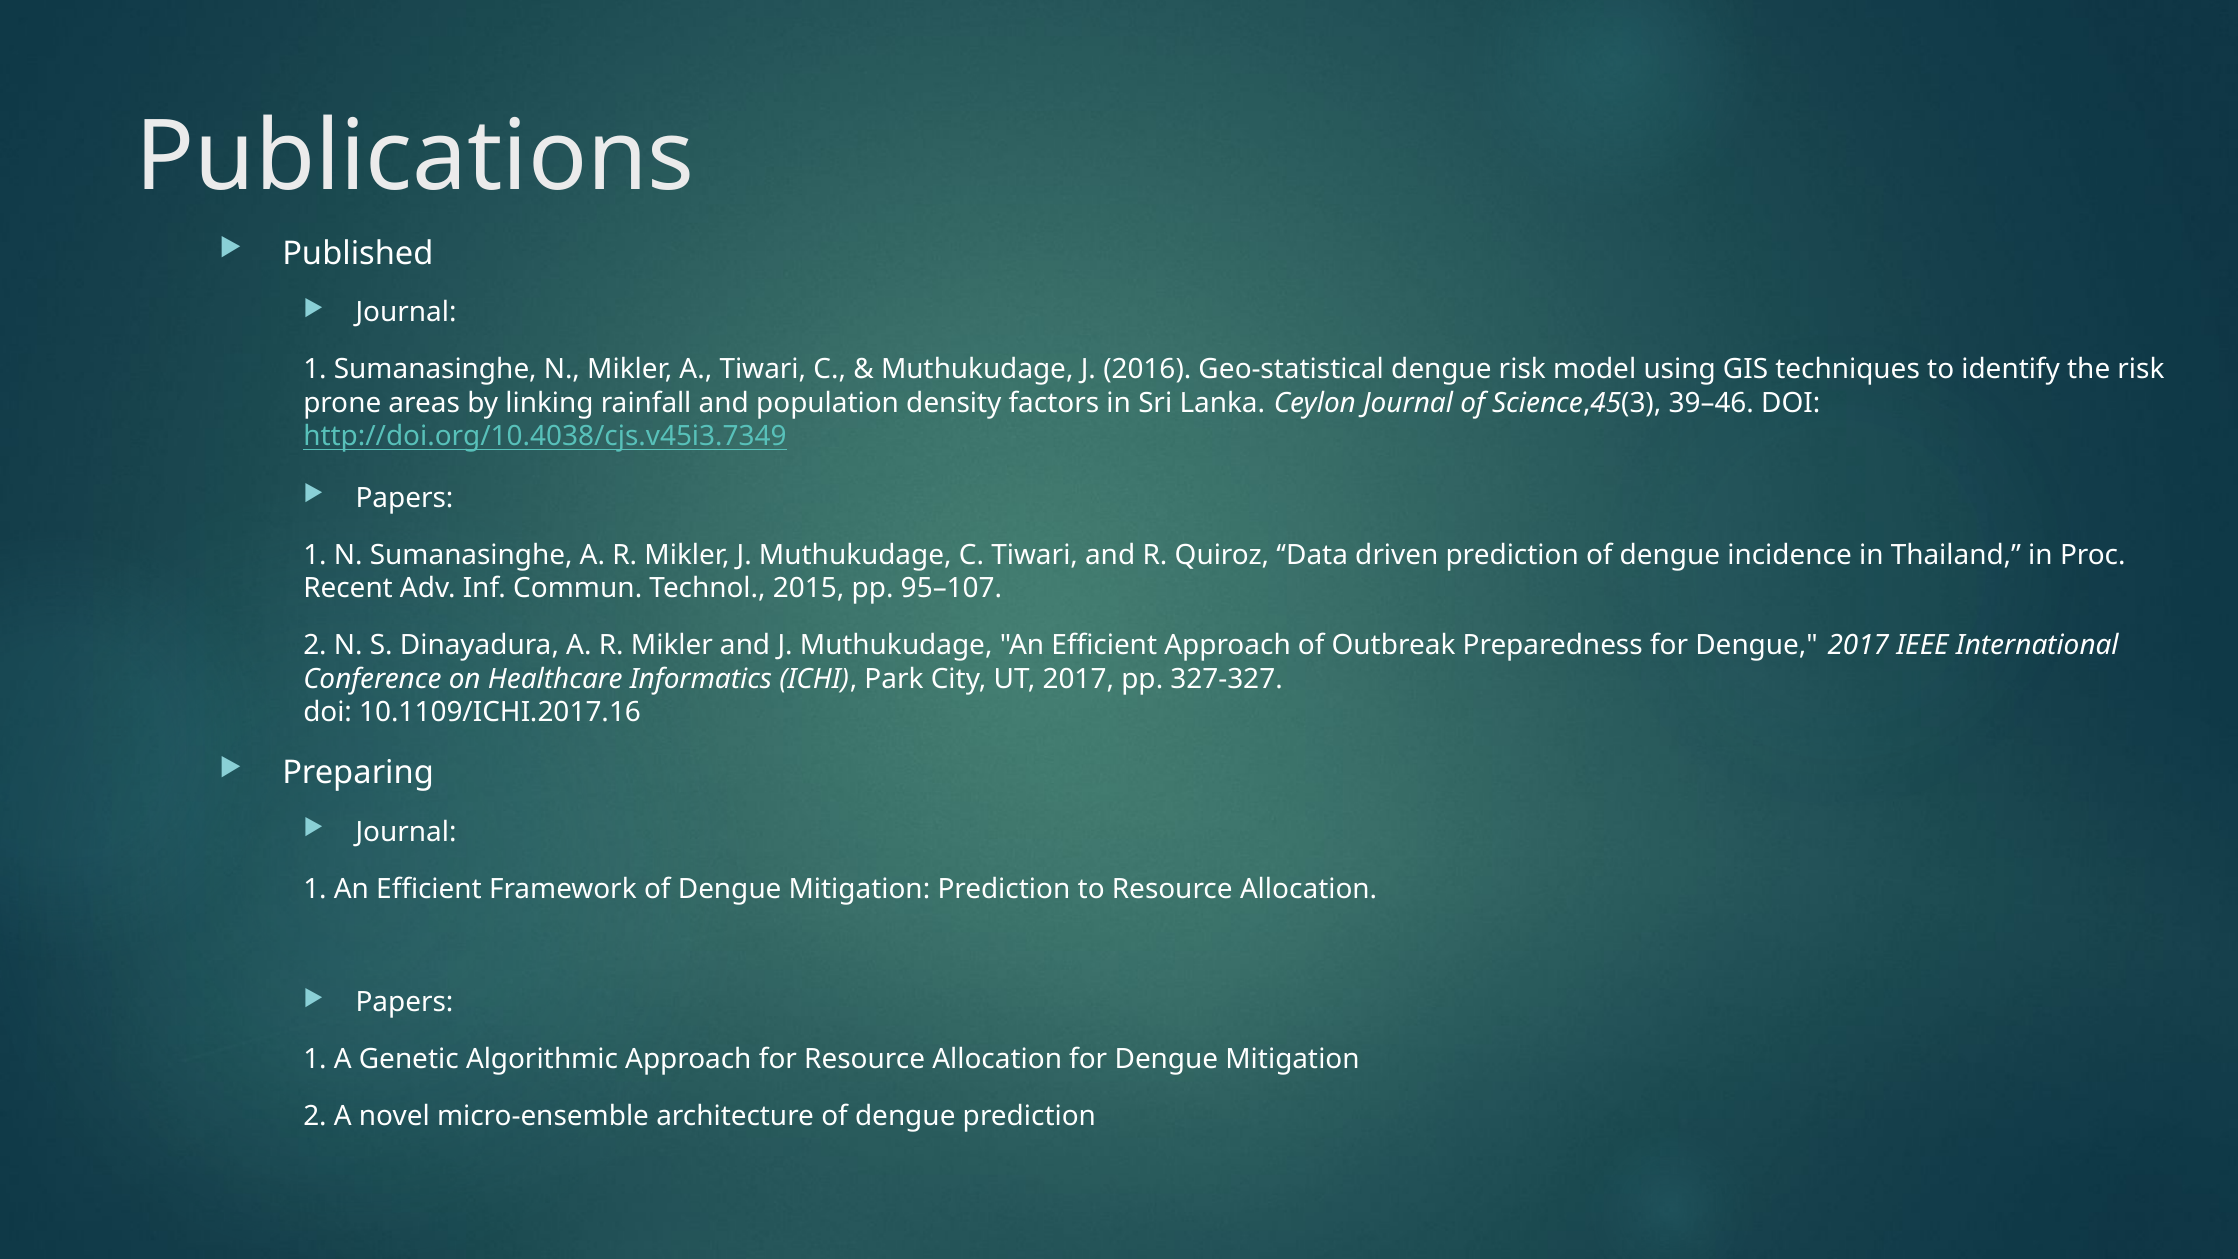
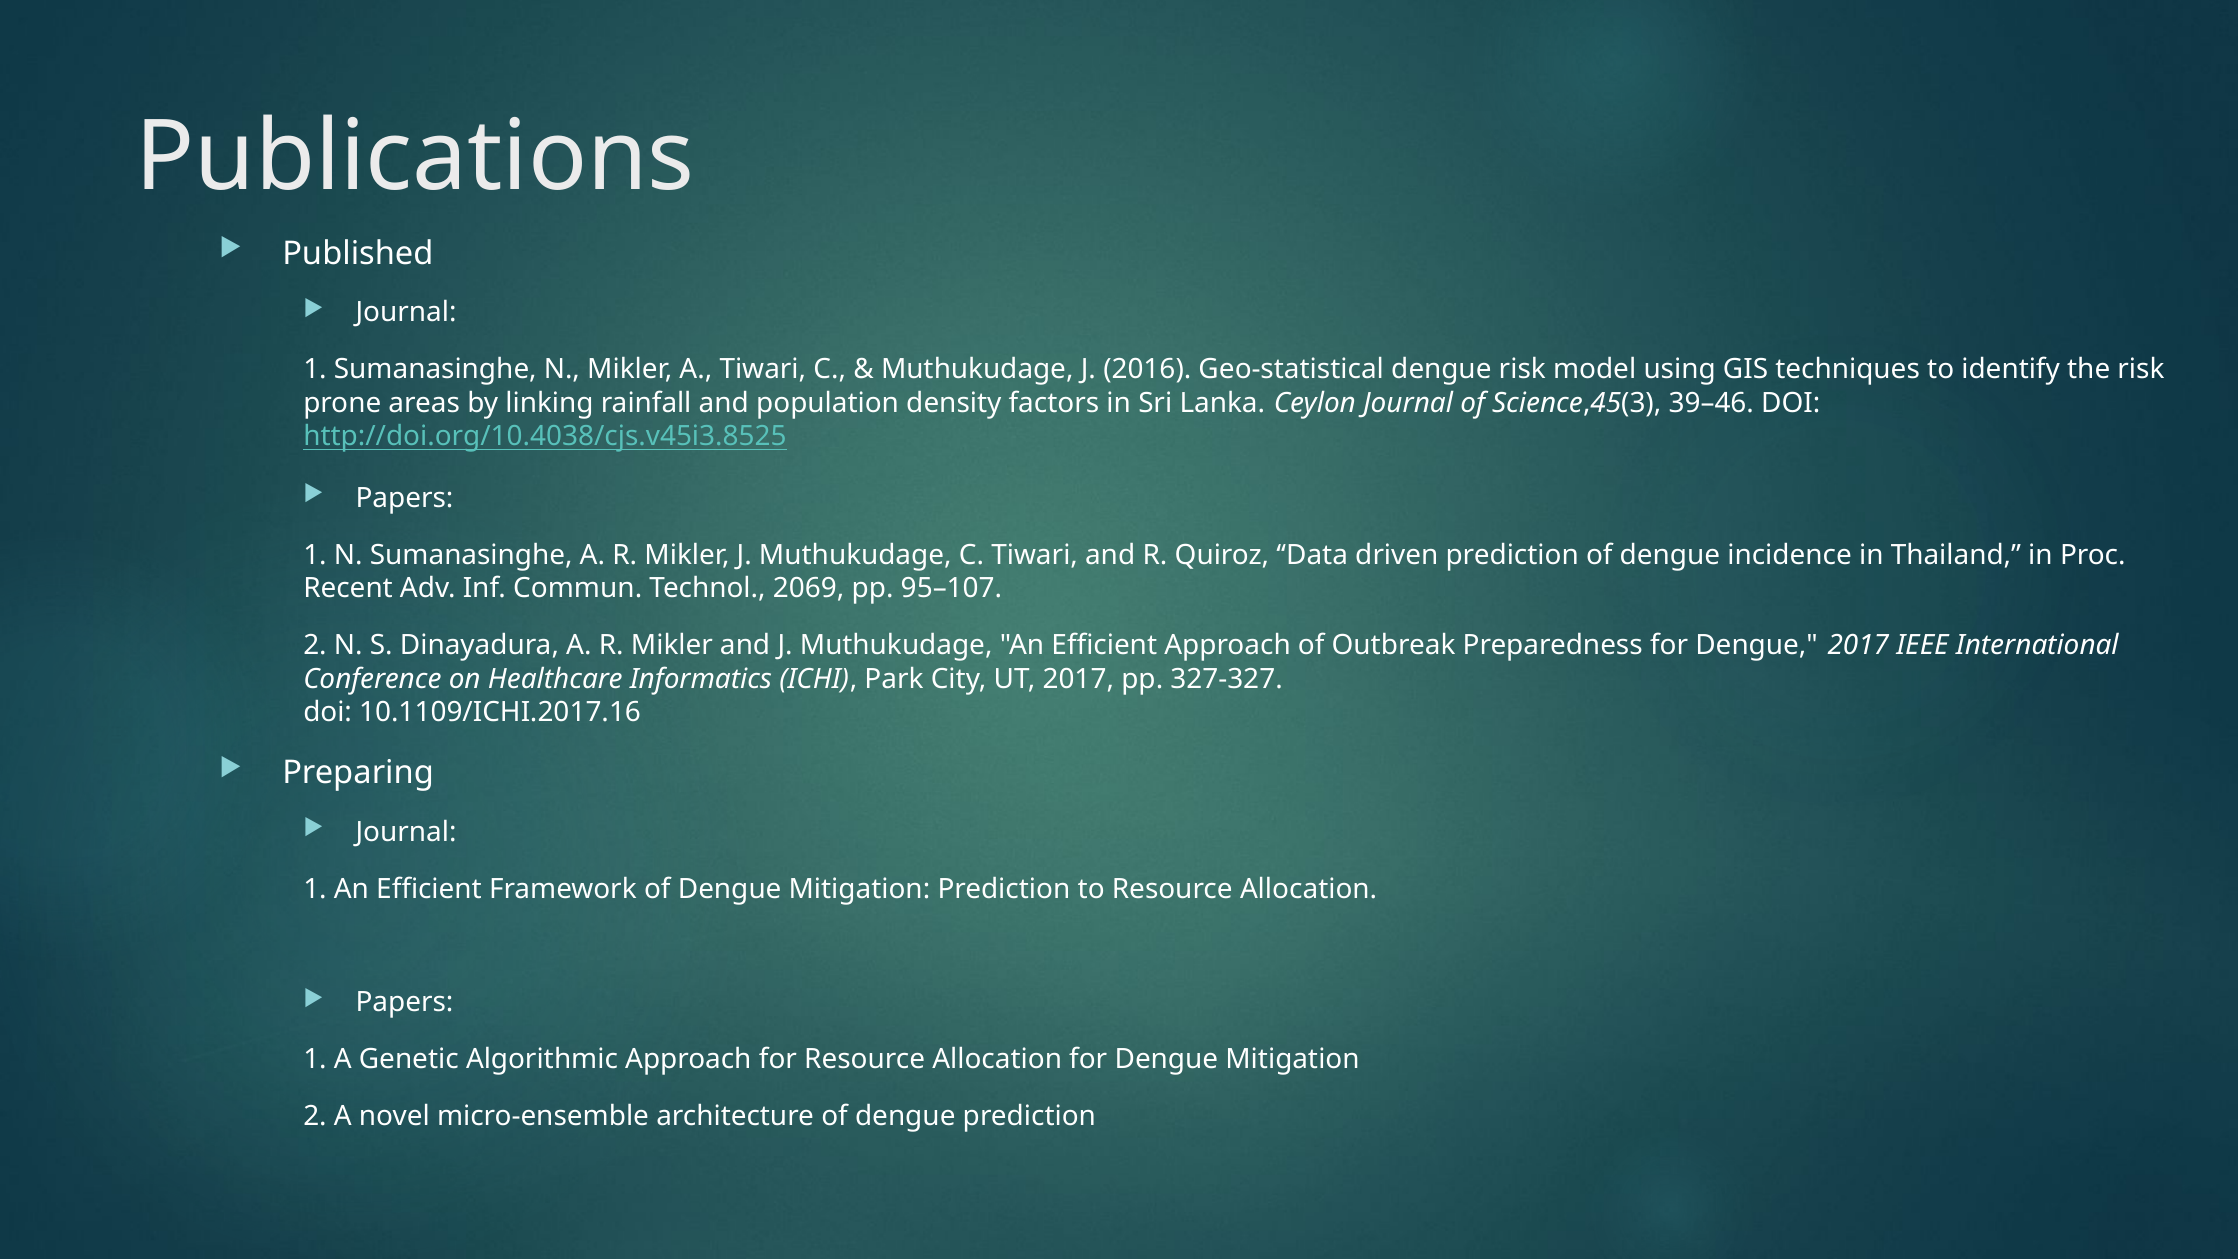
http://doi.org/10.4038/cjs.v45i3.7349: http://doi.org/10.4038/cjs.v45i3.7349 -> http://doi.org/10.4038/cjs.v45i3.8525 (545, 437)
2015: 2015 -> 2069 (809, 588)
